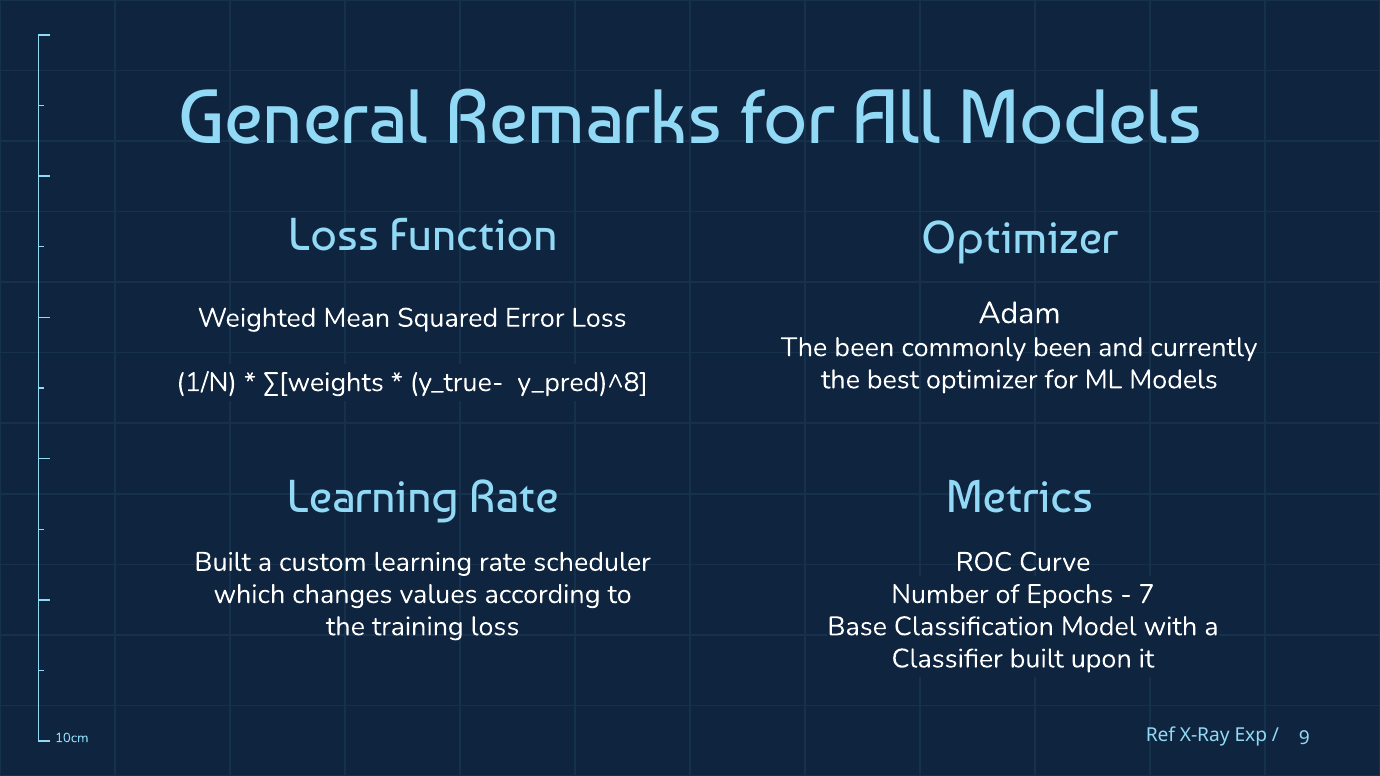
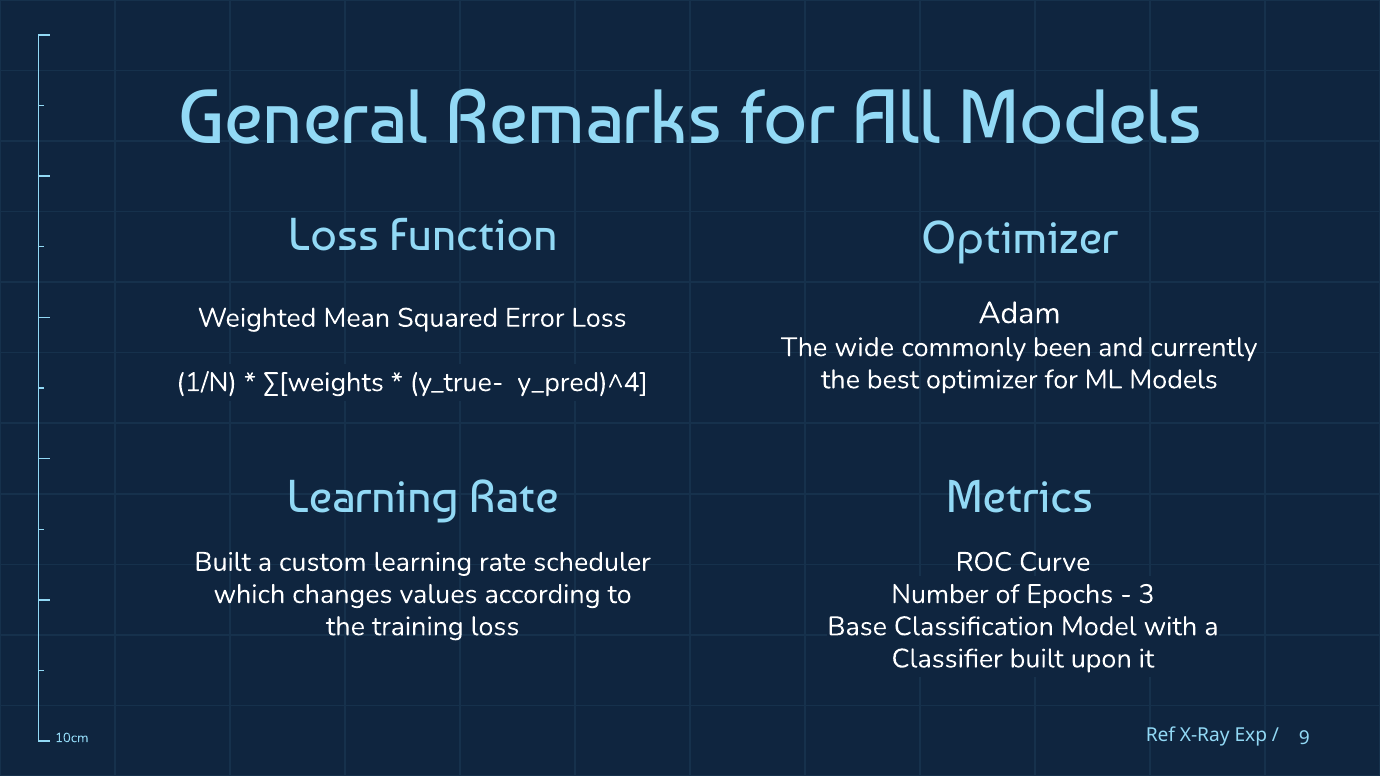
The been: been -> wide (864, 347)
y_pred)^8: y_pred)^8 -> y_pred)^4 (583, 382)
7: 7 -> 3 (1147, 594)
